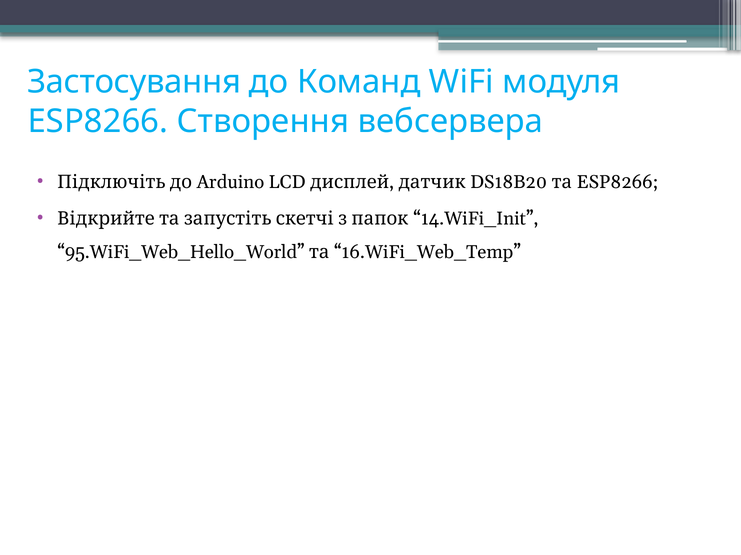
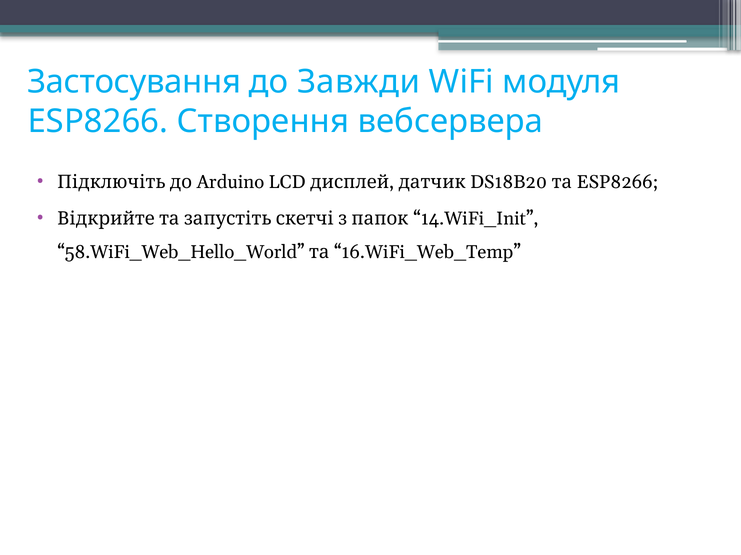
Команд: Команд -> Завжди (359, 82)
95.WiFi_Web_Hello_World: 95.WiFi_Web_Hello_World -> 58.WiFi_Web_Hello_World (181, 252)
